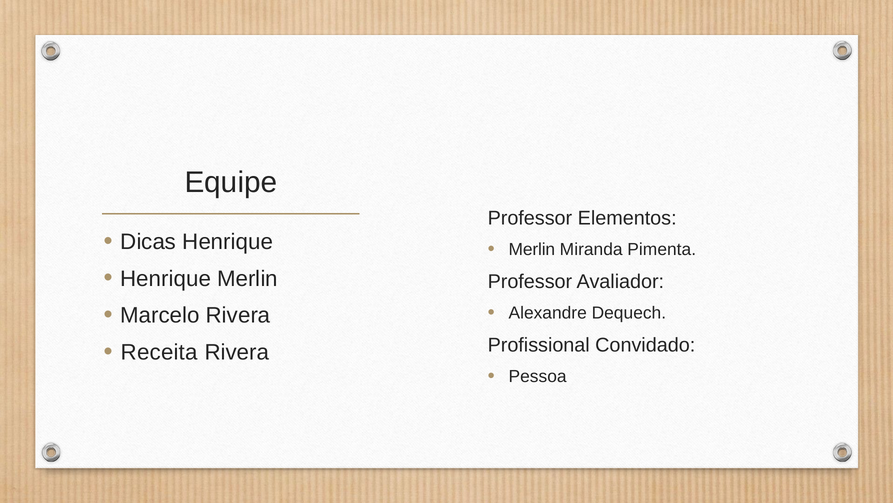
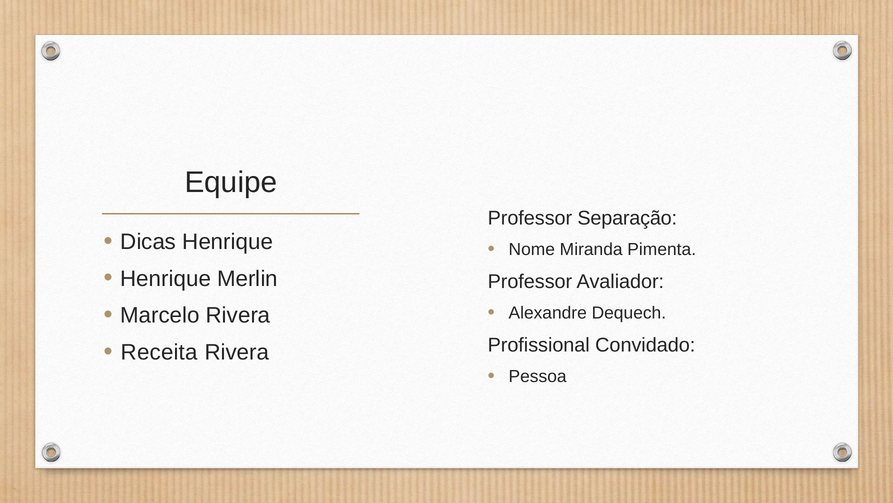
Elementos: Elementos -> Separação (627, 218)
Merlin: Merlin -> Nome (532, 249)
